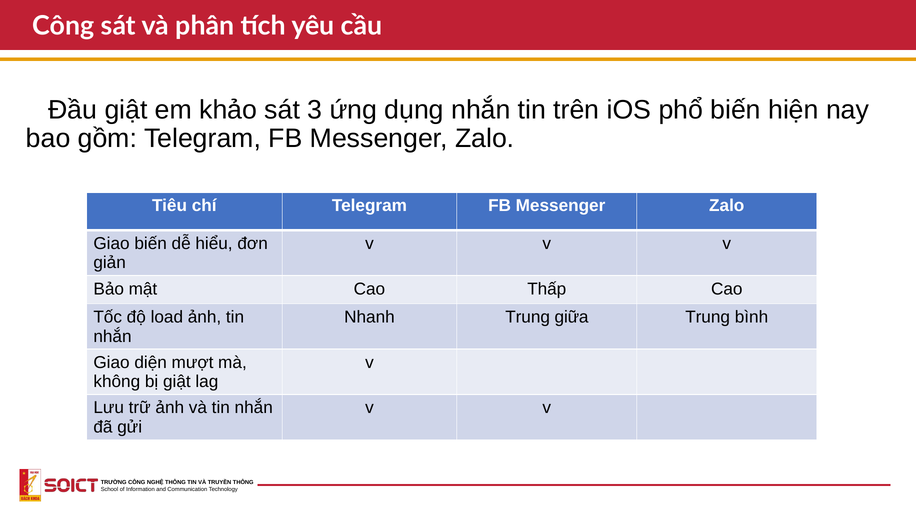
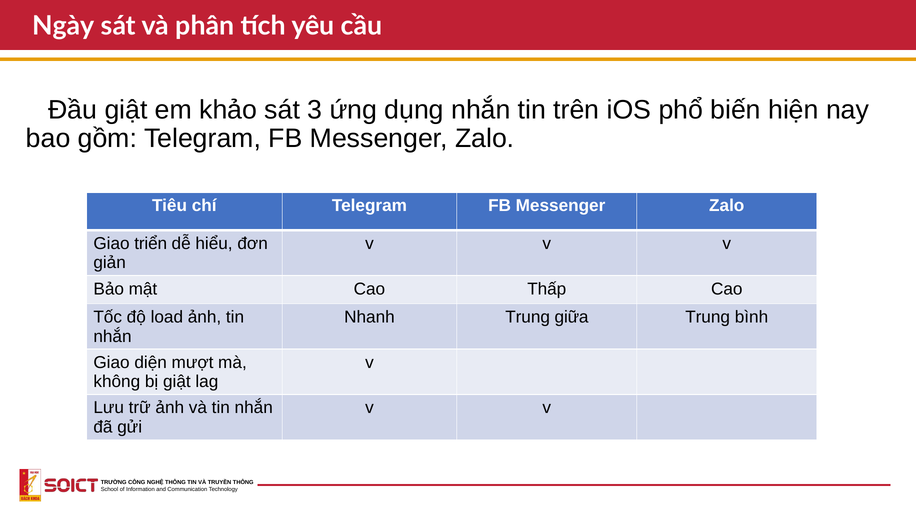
Công: Công -> Ngày (63, 26)
Giao biến: biến -> triển (151, 244)
